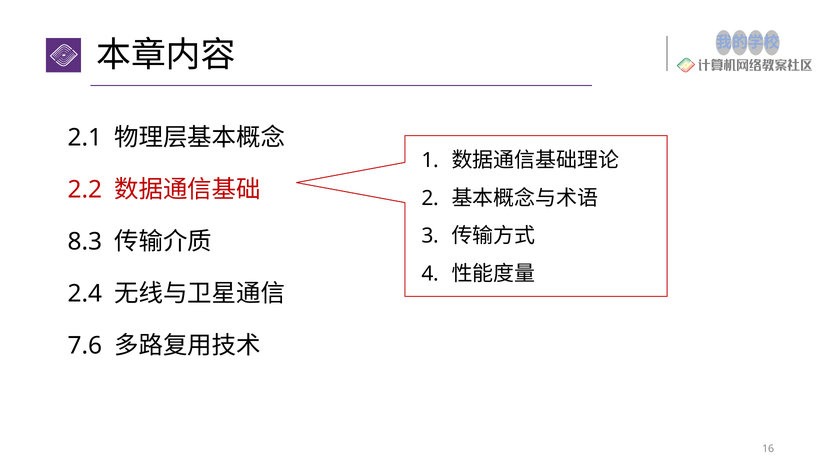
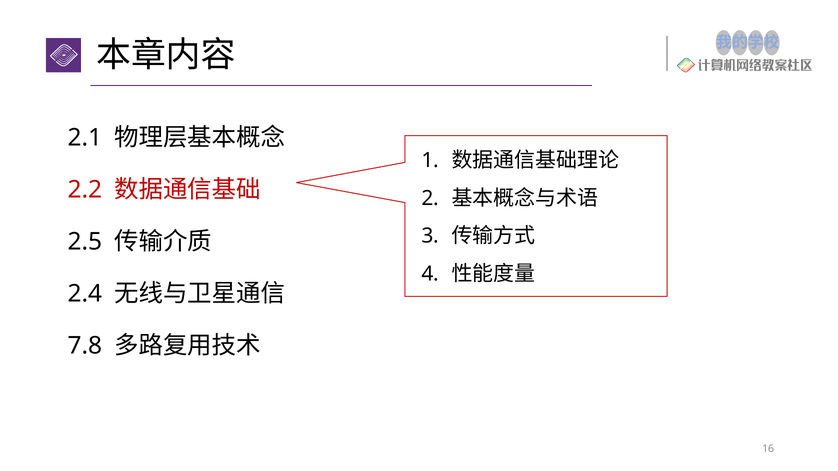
8.3: 8.3 -> 2.5 (85, 242)
7.6: 7.6 -> 7.8 (85, 346)
